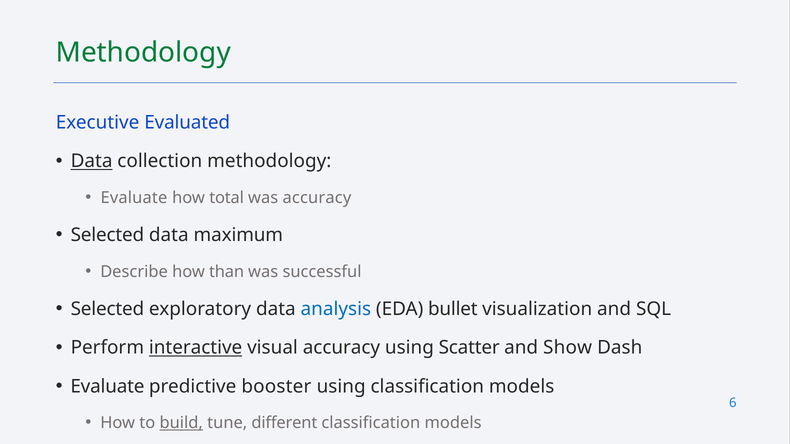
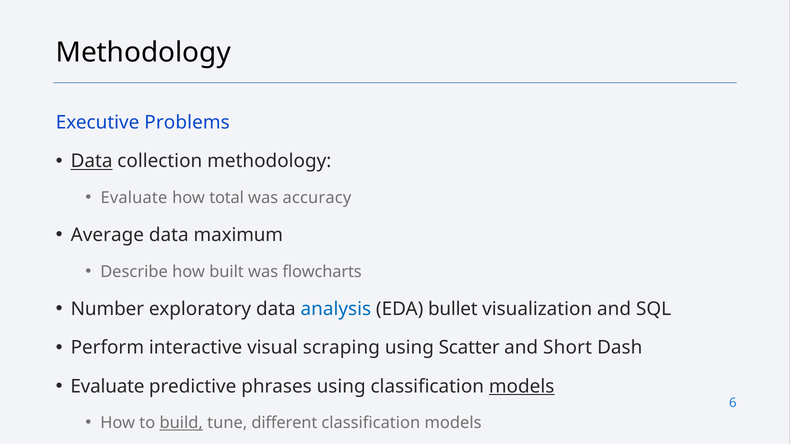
Methodology colour: green -> black (143, 53)
Evaluated: Evaluated -> Problems (187, 123)
Selected: Selected -> Average (107, 235)
than: than -> built (227, 272)
successful: successful -> flowcharts (322, 272)
Selected: Selected -> Number (107, 309)
interactive underline: present -> none (196, 348)
visual accuracy: accuracy -> scraping (341, 348)
Show: Show -> Short (568, 348)
booster: booster -> phrases (276, 387)
models underline: none -> present (522, 387)
